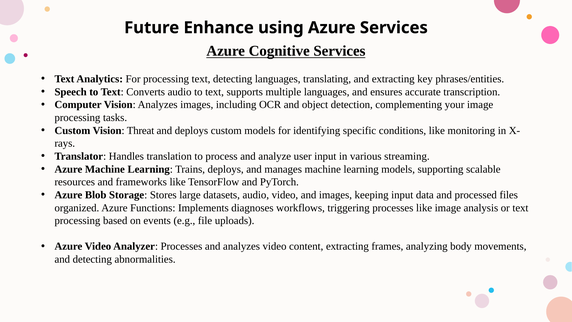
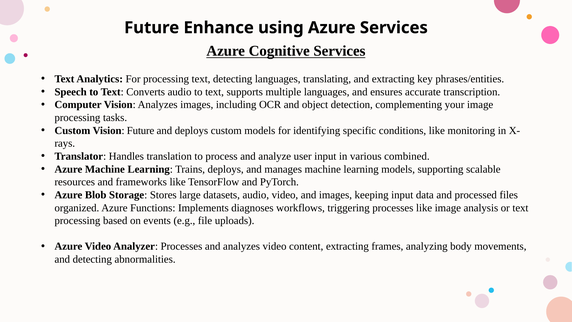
Vision Threat: Threat -> Future (141, 130)
streaming: streaming -> combined (407, 156)
